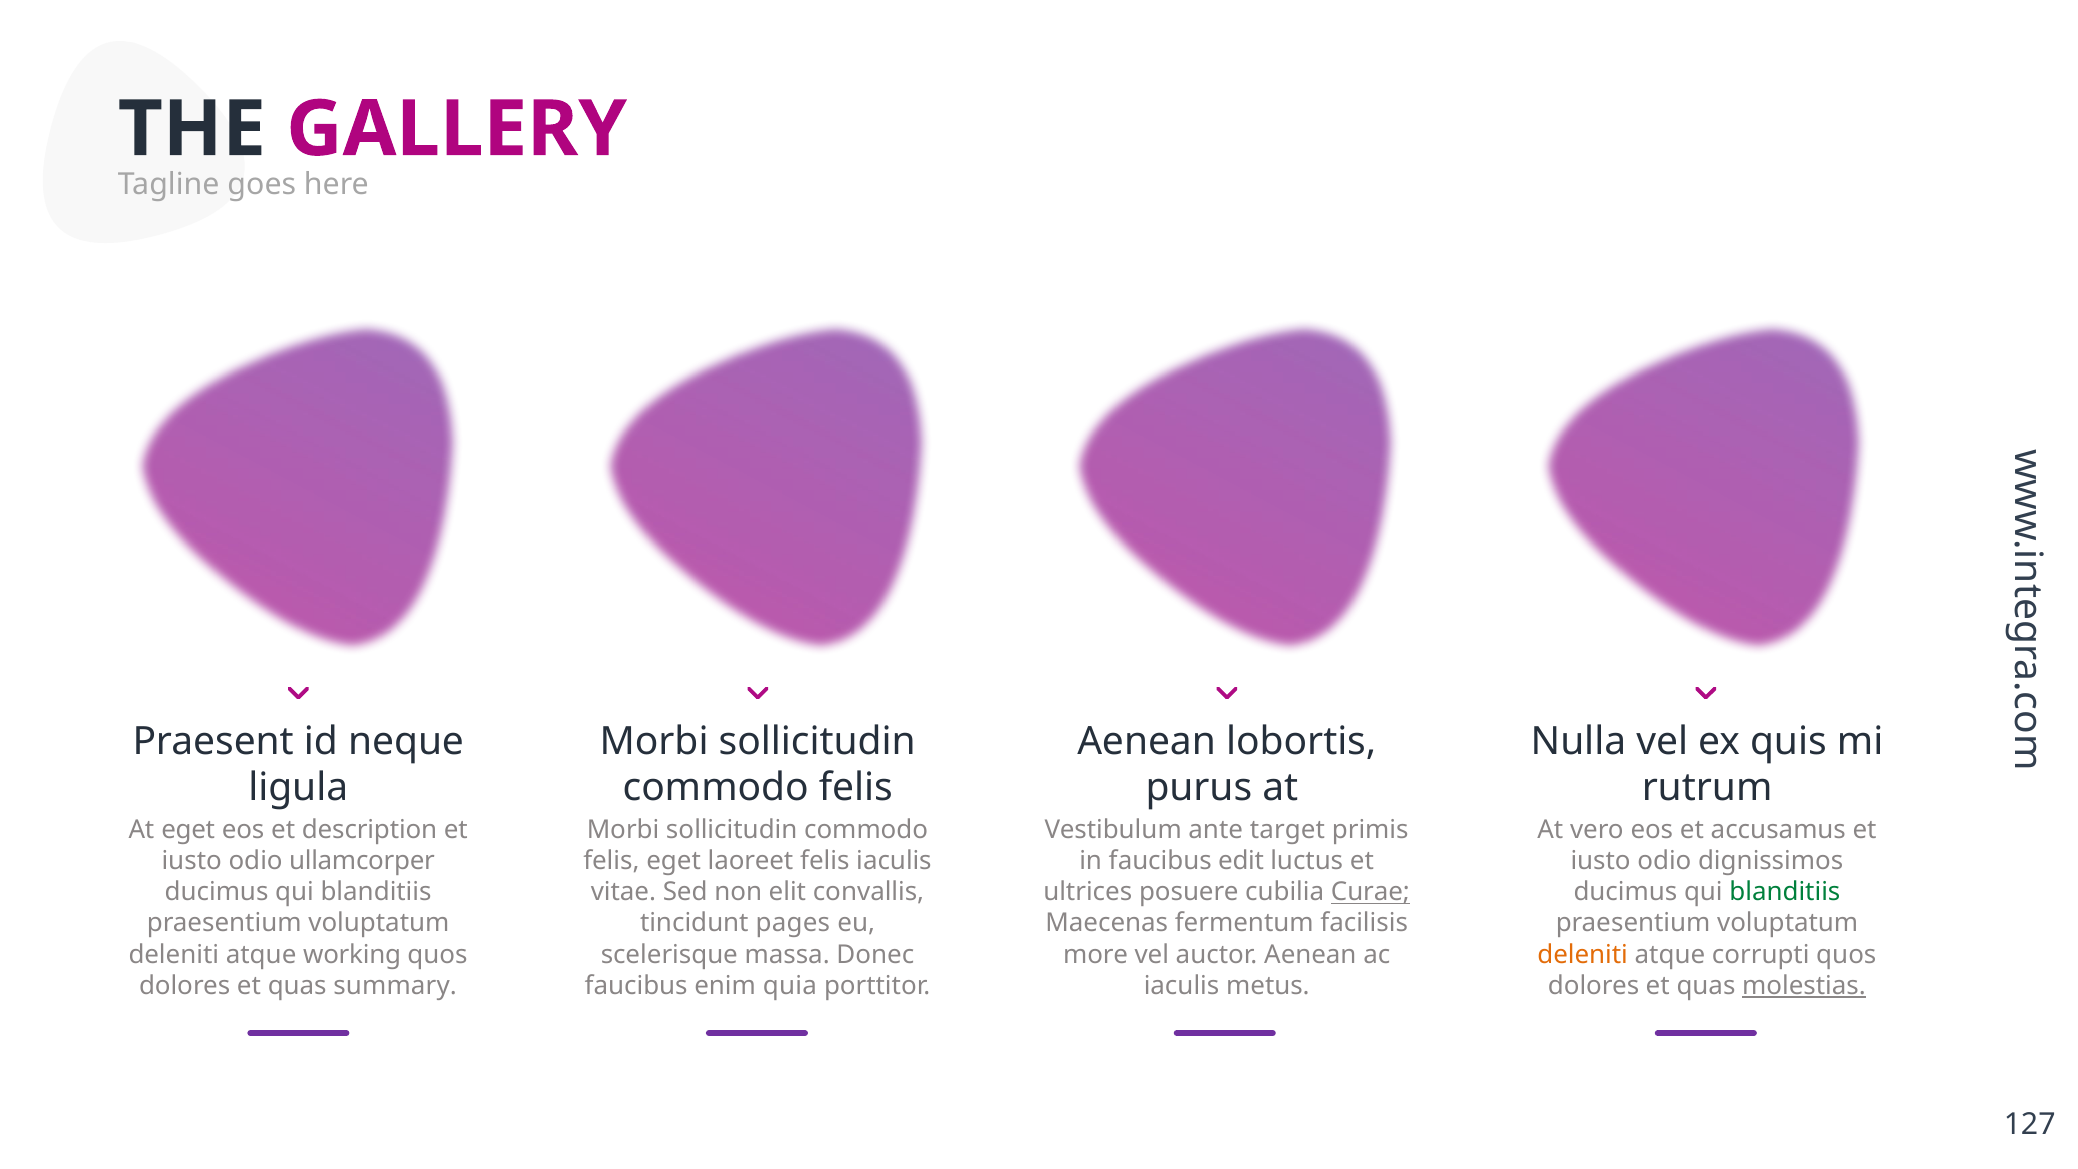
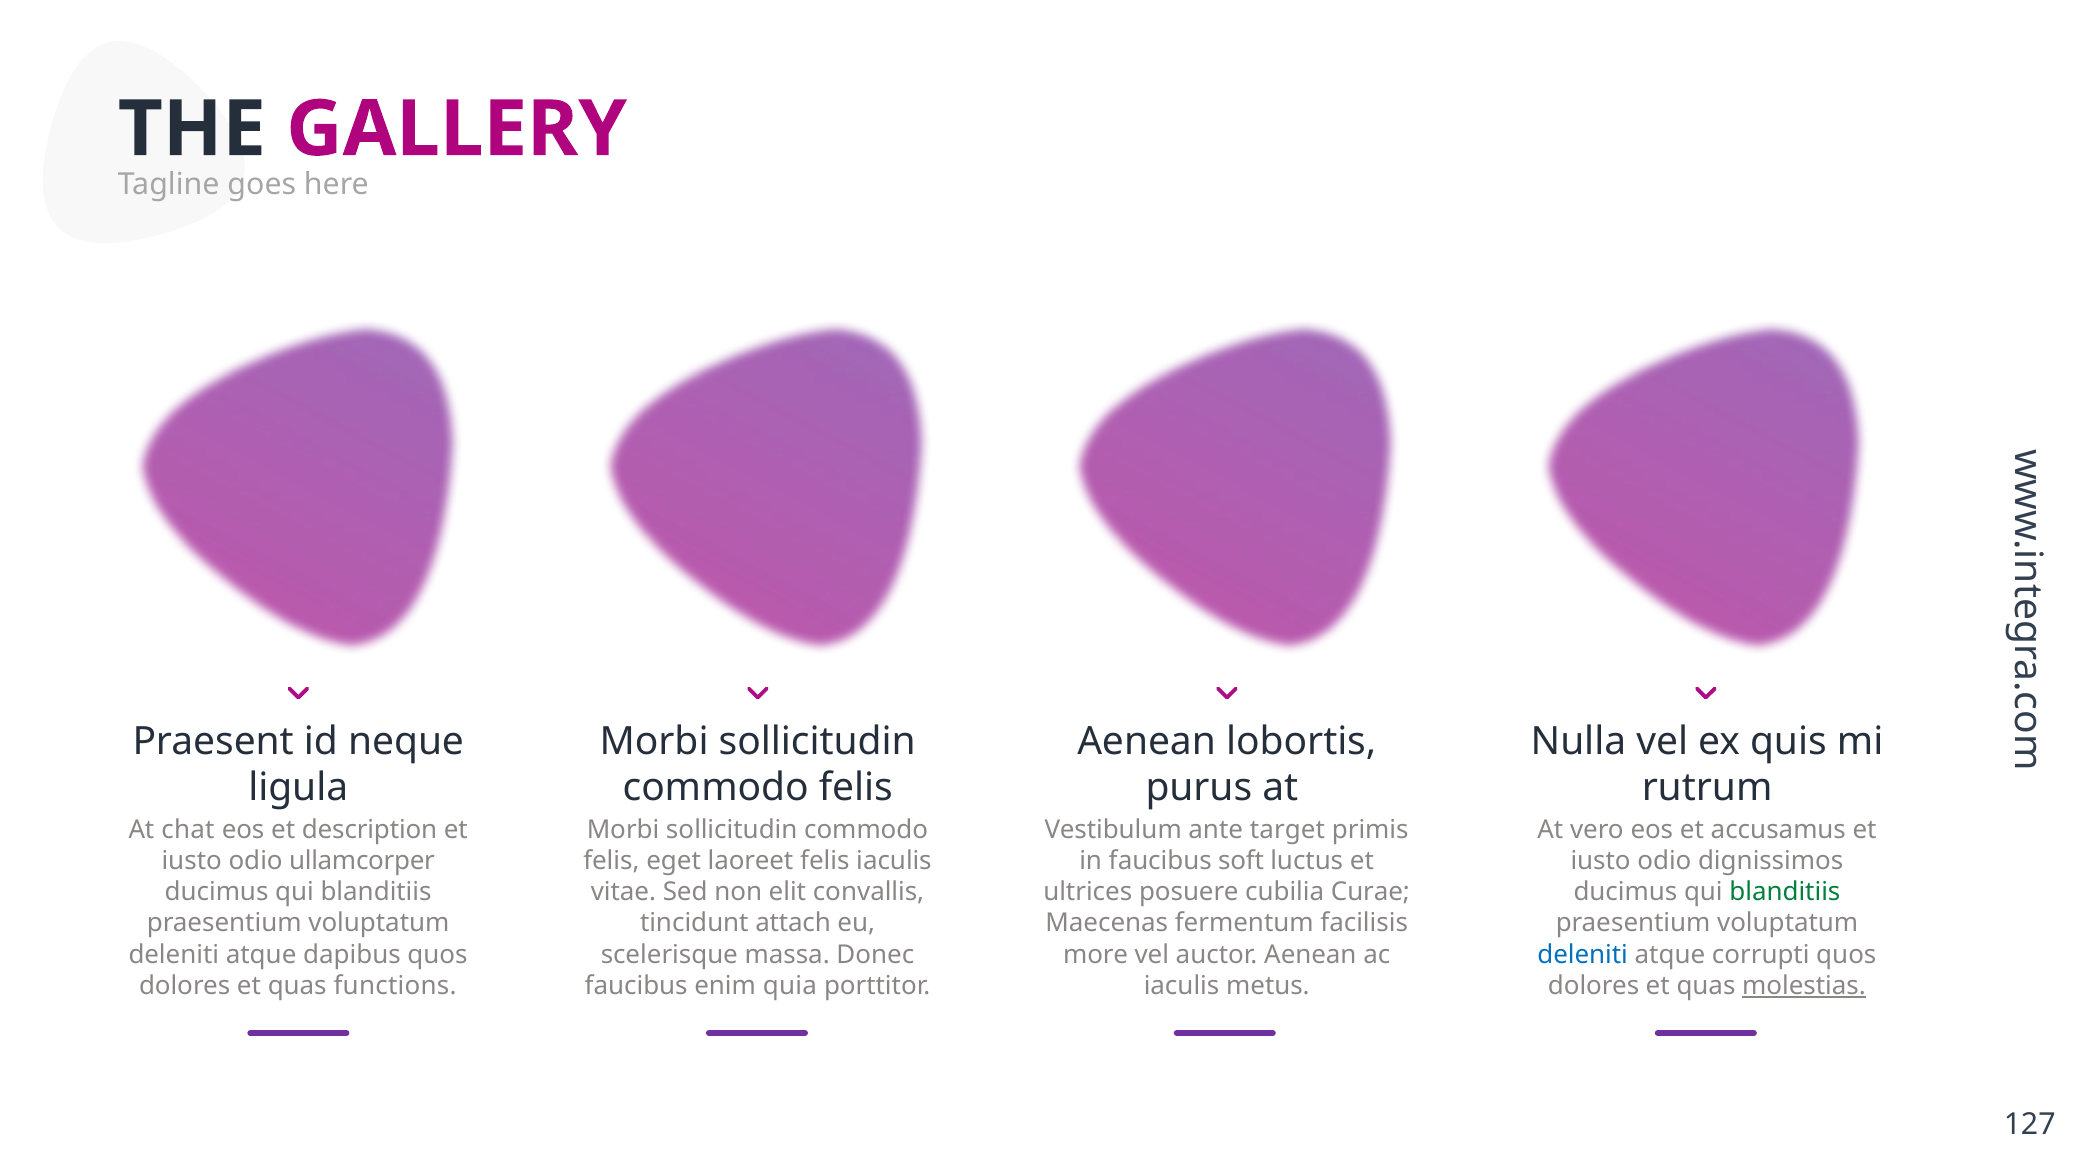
At eget: eget -> chat (188, 830)
edit: edit -> soft (1241, 861)
Curae underline: present -> none (1370, 892)
pages: pages -> attach (793, 923)
working: working -> dapibus (352, 954)
deleniti colour: orange -> blue (1583, 954)
summary: summary -> functions (395, 986)
